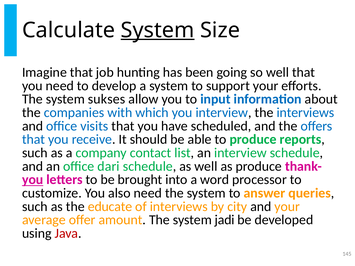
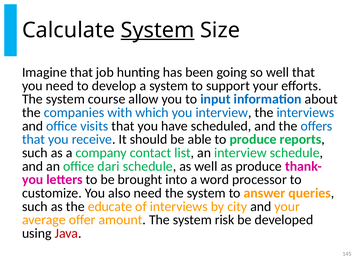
sukses: sukses -> course (107, 99)
you underline: present -> none (33, 180)
jadi: jadi -> risk (225, 220)
